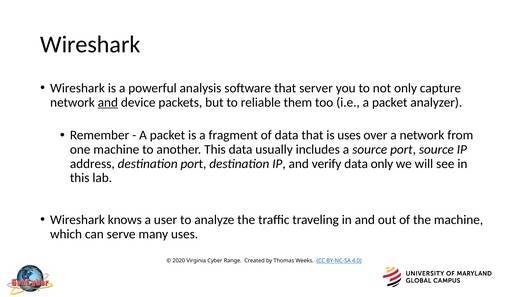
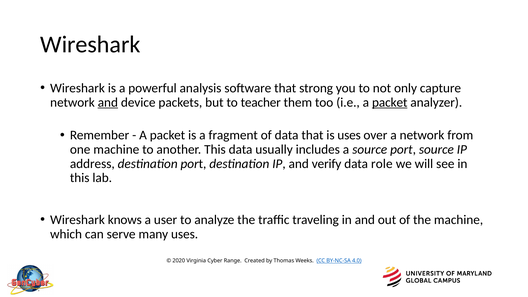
server: server -> strong (316, 88)
reliable: reliable -> teacher (261, 102)
packet underline: none -> present (390, 102)
data only: only -> role (382, 164)
